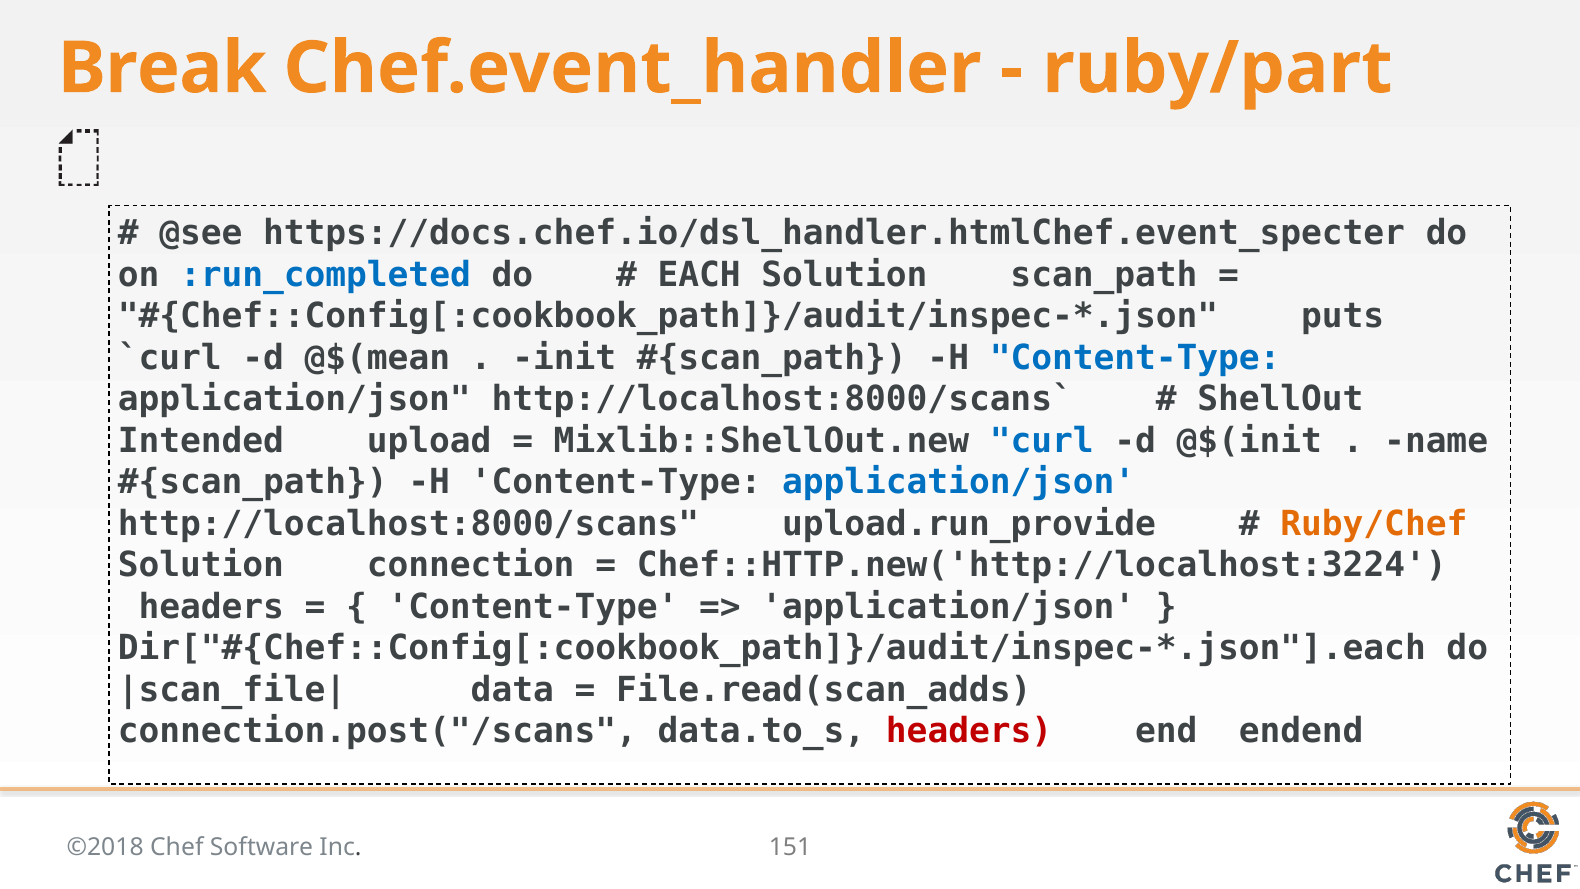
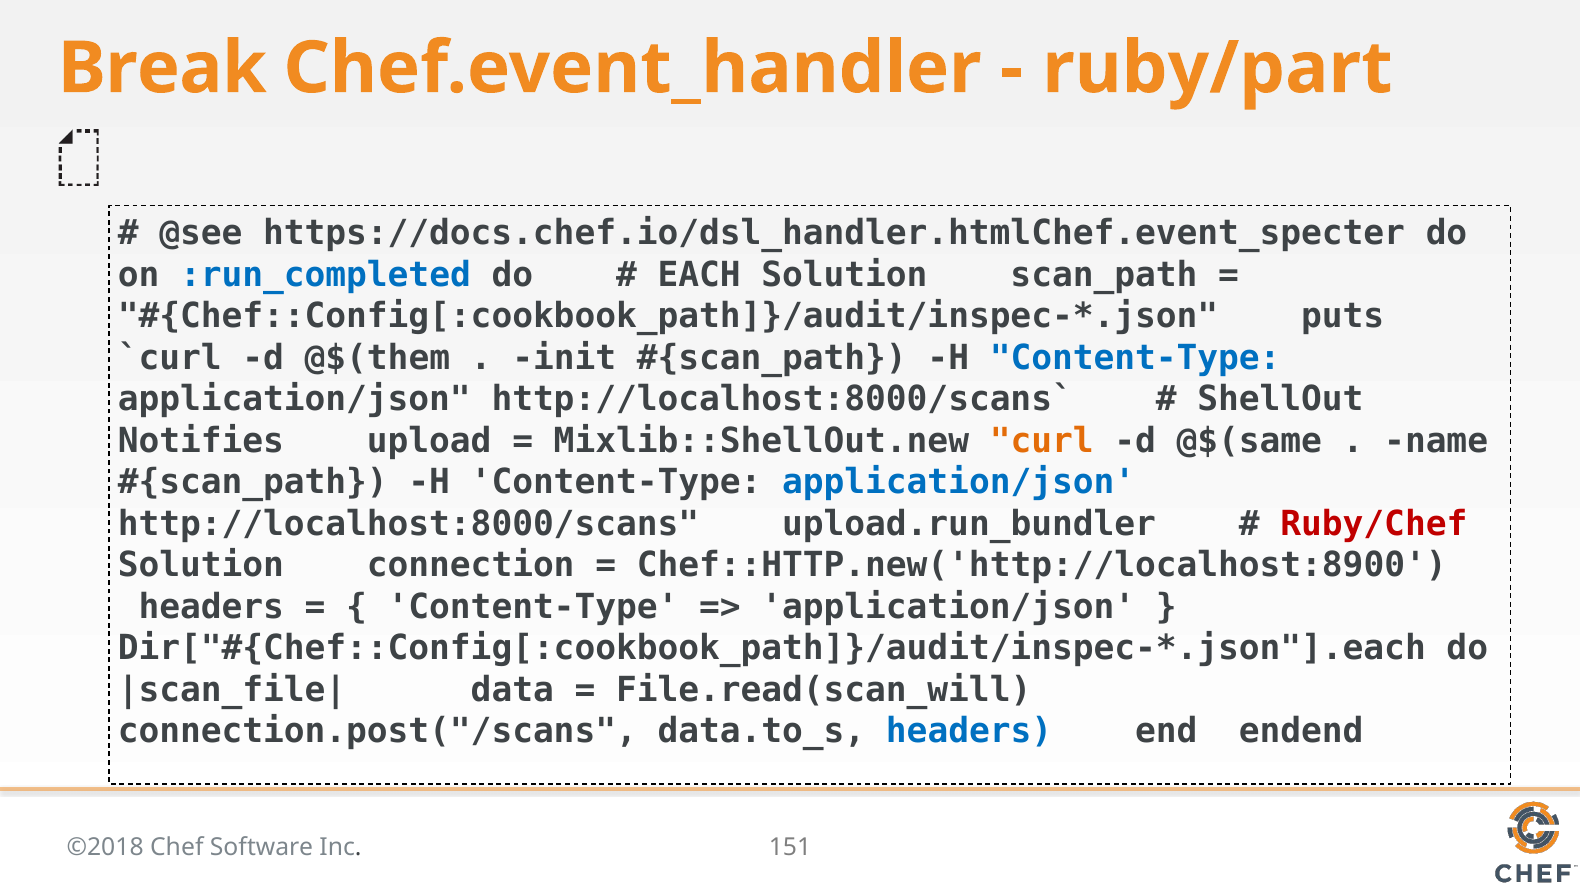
@$(mean: @$(mean -> @$(them (377, 358)
Intended: Intended -> Notifies (201, 441)
curl colour: blue -> orange (1042, 441)
@$(init: @$(init -> @$(same (1249, 441)
upload.run_provide: upload.run_provide -> upload.run_bundler (969, 524)
Ruby/Chef colour: orange -> red (1374, 524)
Chef::HTTP.new('http://localhost:3224: Chef::HTTP.new('http://localhost:3224 -> Chef::HTTP.new('http://localhost:8900 (1042, 565)
File.read(scan_adds: File.read(scan_adds -> File.read(scan_will (824, 690)
headers colour: red -> blue (969, 731)
